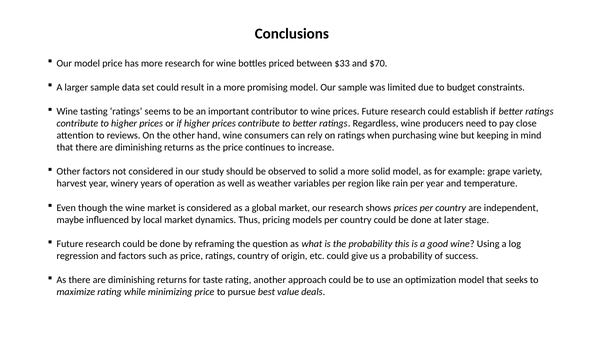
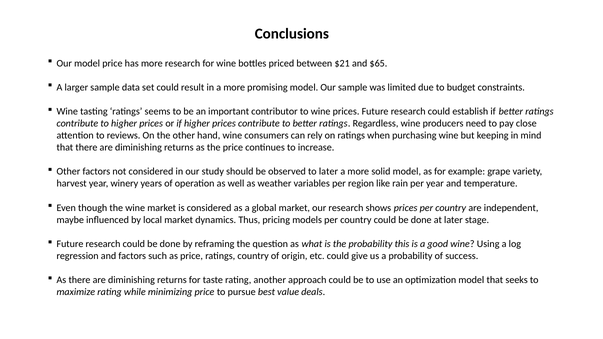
$33: $33 -> $21 (342, 63)
$70: $70 -> $65 (378, 63)
to solid: solid -> later (328, 172)
